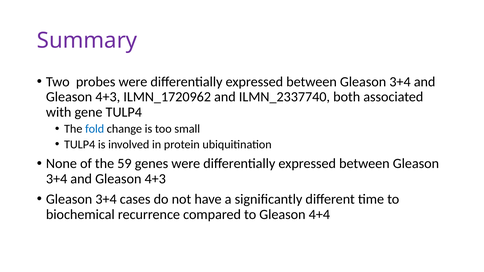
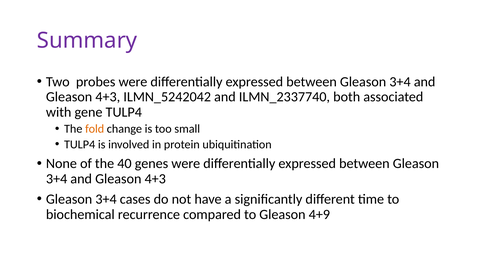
ILMN_1720962: ILMN_1720962 -> ILMN_5242042 (167, 97)
fold colour: blue -> orange (95, 129)
59: 59 -> 40 (124, 164)
4+4: 4+4 -> 4+9 (319, 215)
